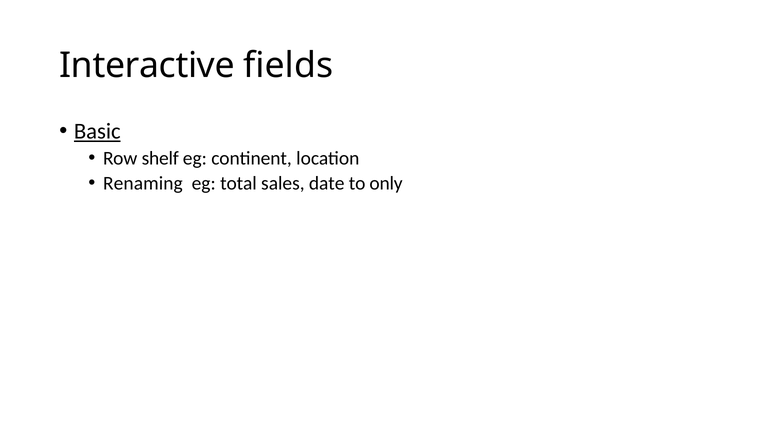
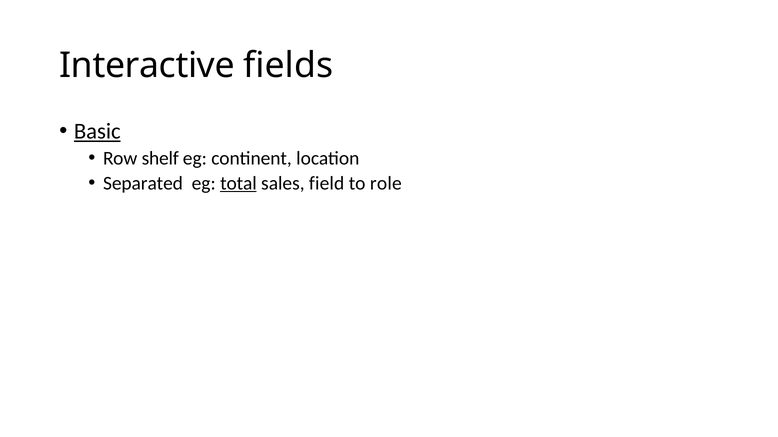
Renaming: Renaming -> Separated (143, 183)
total underline: none -> present (238, 183)
date: date -> field (327, 183)
only: only -> role (386, 183)
